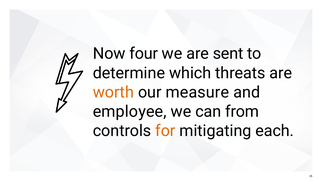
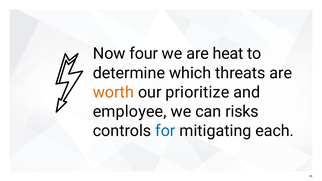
sent: sent -> heat (228, 54)
measure: measure -> prioritize (197, 92)
from: from -> risks (242, 112)
for colour: orange -> blue (165, 131)
